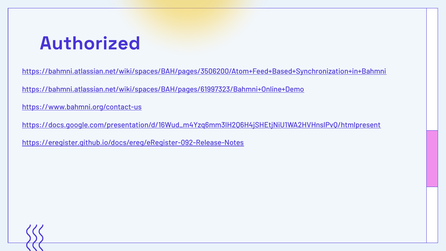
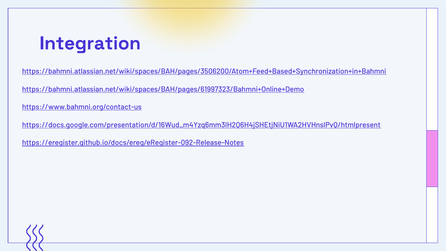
Authorized: Authorized -> Integration (90, 43)
